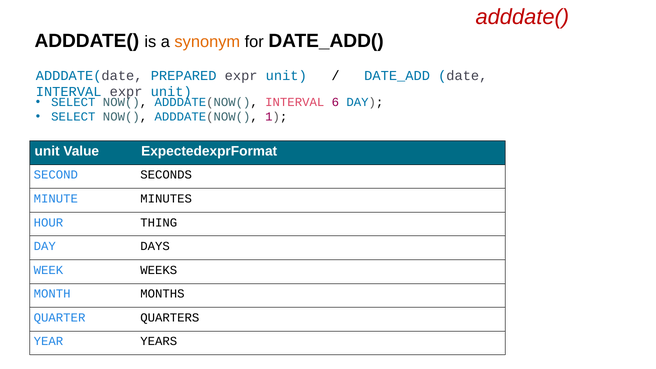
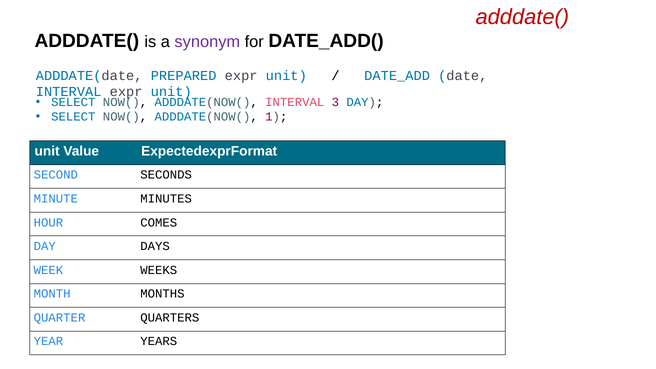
synonym colour: orange -> purple (207, 42)
6: 6 -> 3 (335, 102)
THING: THING -> COMES (159, 222)
